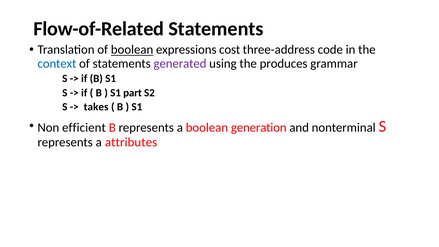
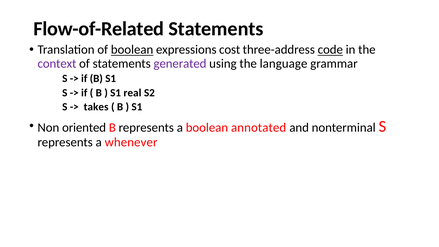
code underline: none -> present (330, 50)
context colour: blue -> purple (57, 64)
produces: produces -> language (284, 64)
part: part -> real (132, 93)
efficient: efficient -> oriented (84, 127)
generation: generation -> annotated (259, 127)
attributes: attributes -> whenever (131, 142)
